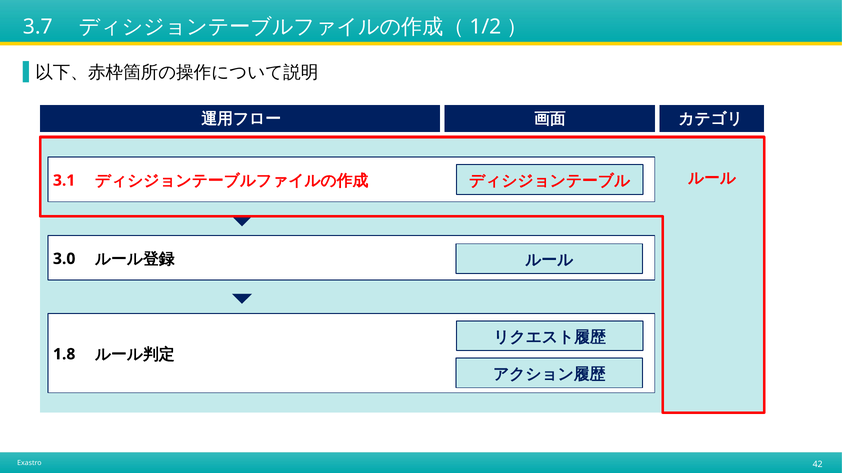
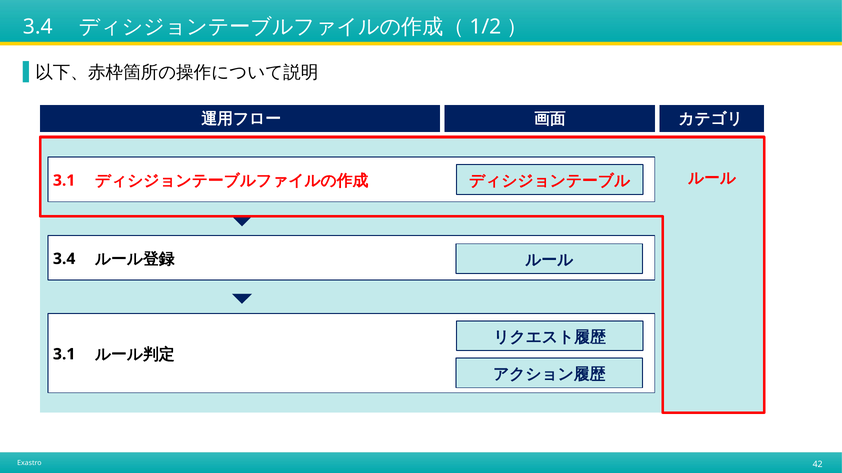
3.7: 3.7 -> 3.4 (38, 27)
3.0: 3.0 -> 3.4 (64, 259)
1.8: 1.8 -> 3.1 (64, 355)
